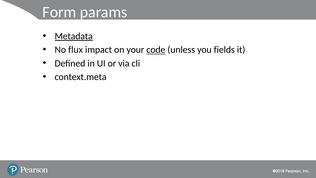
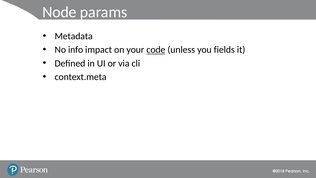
Form: Form -> Node (59, 12)
Metadata underline: present -> none (74, 36)
flux: flux -> info (76, 50)
